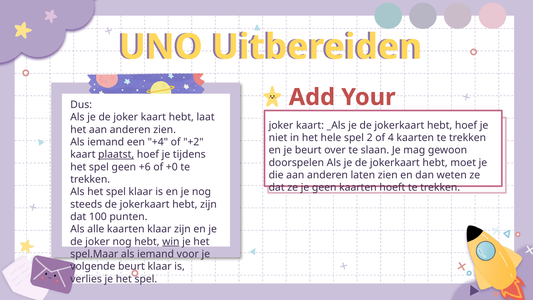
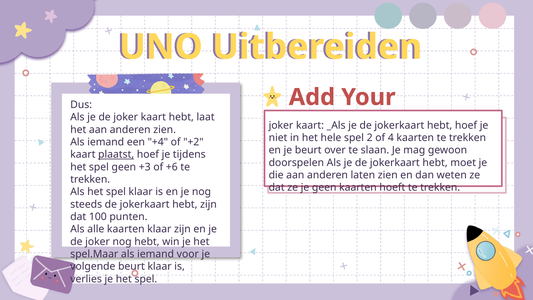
+6: +6 -> +3 (145, 167)
+0: +0 -> +6 (172, 167)
win underline: present -> none (171, 242)
